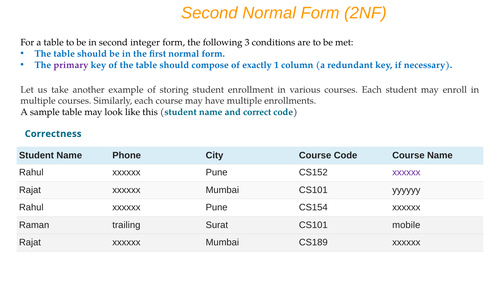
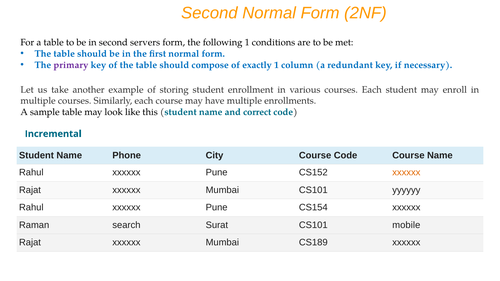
integer: integer -> servers (145, 42)
following 3: 3 -> 1 (247, 42)
Correctness: Correctness -> Incremental (53, 134)
xxxxxx colour: purple -> orange (406, 173)
trailing: trailing -> search (126, 225)
